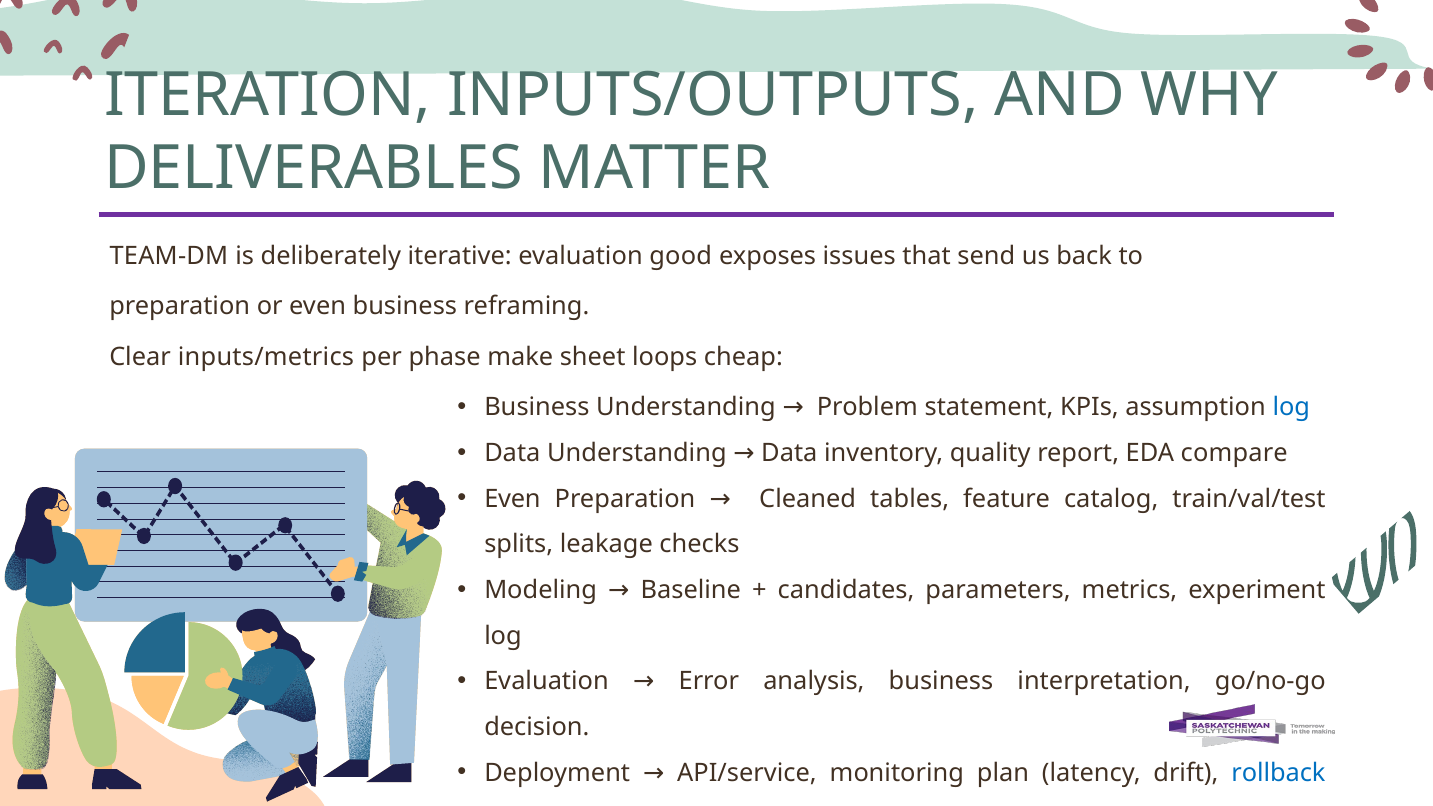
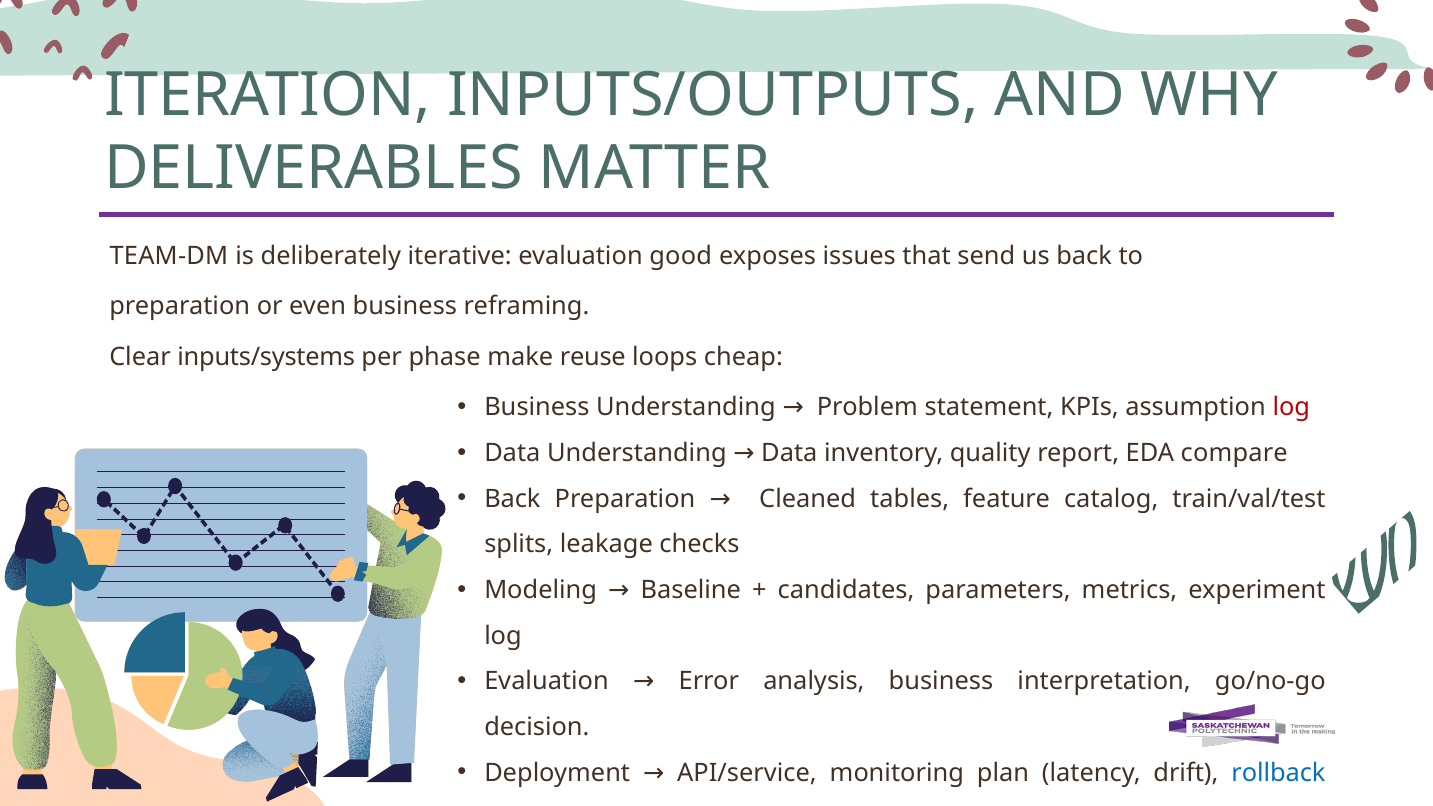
inputs/metrics: inputs/metrics -> inputs/systems (266, 357)
sheet: sheet -> reuse (593, 357)
log colour: blue -> red (1291, 407)
Even: Even -> Back (512, 499)
